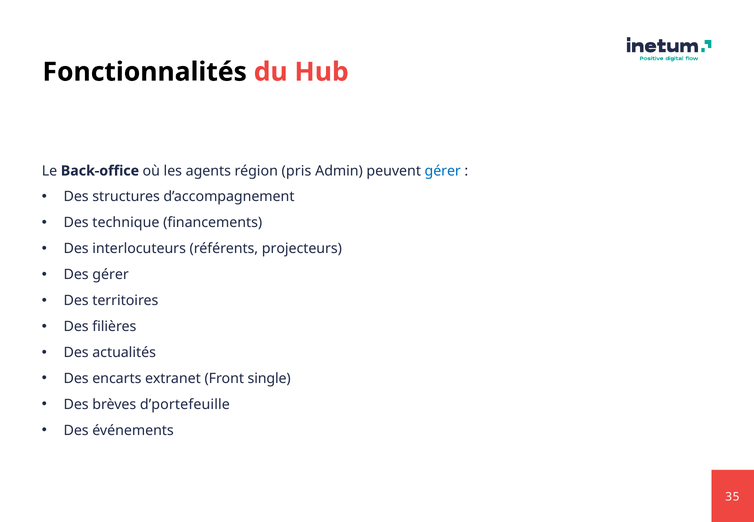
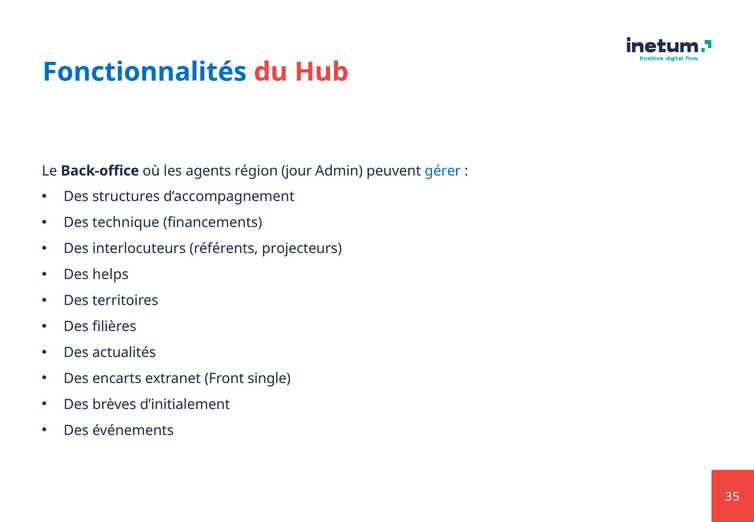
Fonctionnalités colour: black -> blue (145, 72)
pris: pris -> jour (297, 171)
Des gérer: gérer -> helps (111, 275)
d’portefeuille: d’portefeuille -> d’initialement (185, 405)
